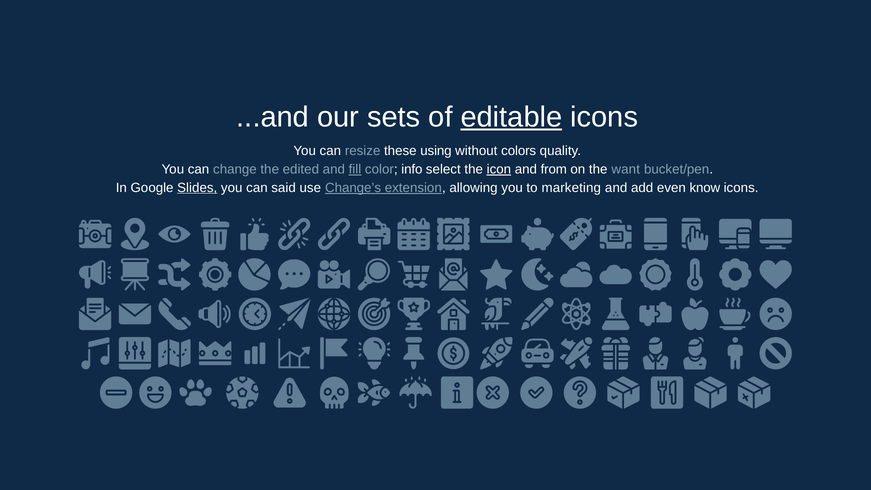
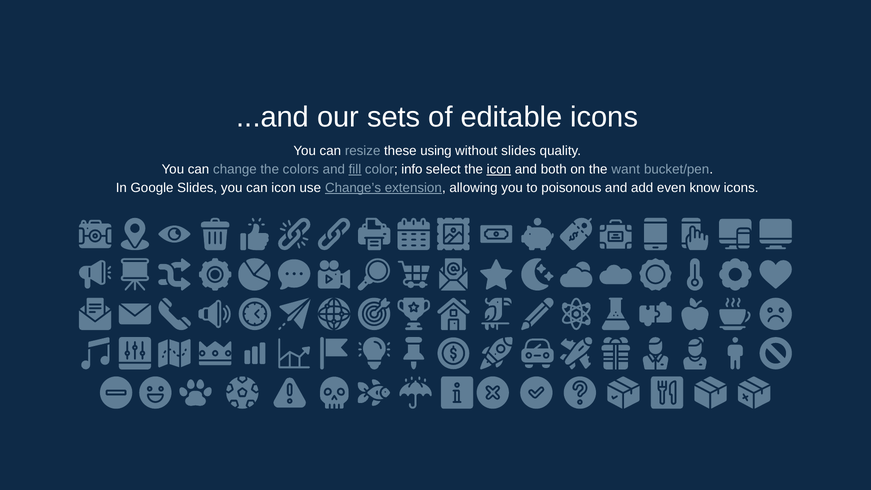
editable underline: present -> none (511, 117)
without colors: colors -> slides (519, 151)
edited: edited -> colors (301, 169)
from: from -> both (554, 169)
Slides underline: present -> none (197, 188)
can said: said -> icon (284, 188)
marketing: marketing -> poisonous (571, 188)
